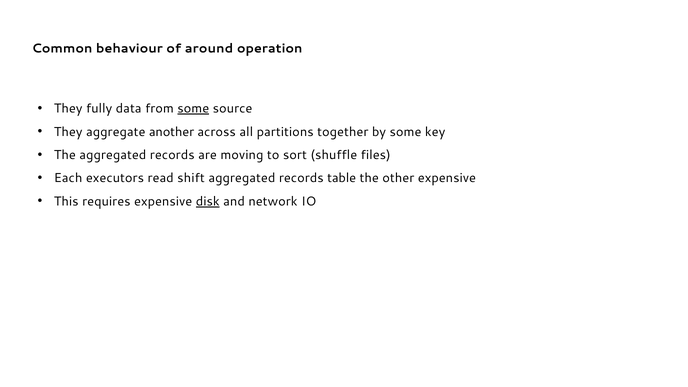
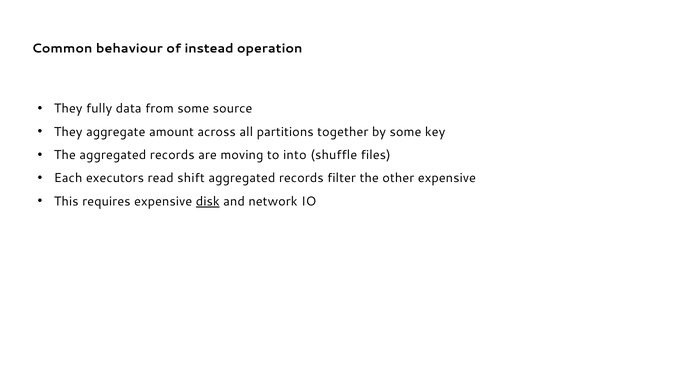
around: around -> instead (209, 48)
some underline: present -> none (193, 109)
another: another -> amount (171, 132)
sort: sort -> into (295, 155)
table: table -> filter (342, 178)
